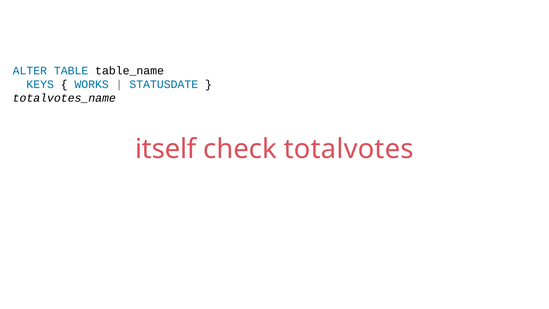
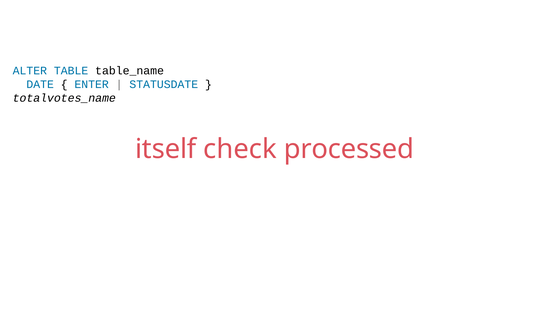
KEYS: KEYS -> DATE (40, 84)
WORKS: WORKS -> ENTER (92, 84)
totalvotes: totalvotes -> processed (349, 149)
